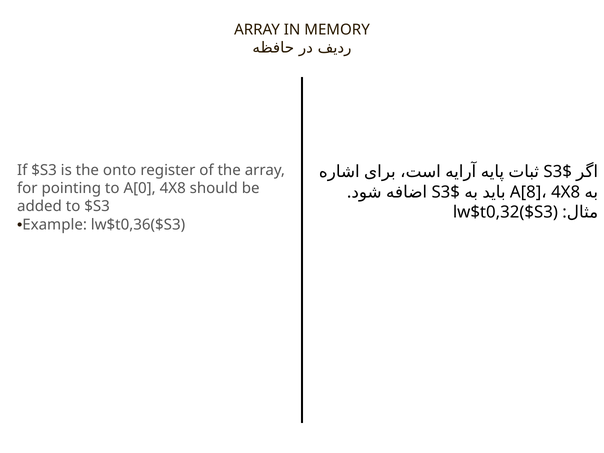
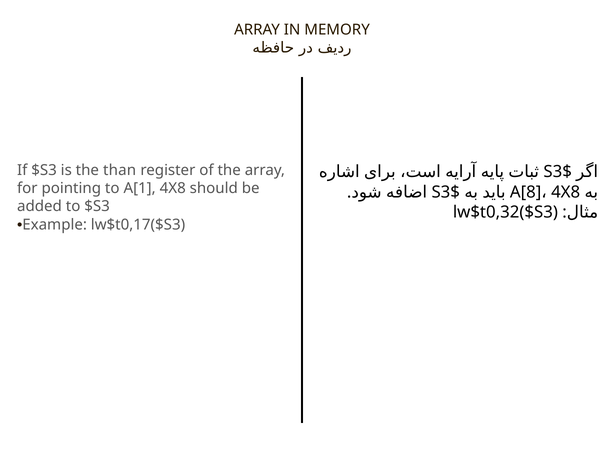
onto: onto -> than (120, 170)
A[0: A[0 -> A[1 (140, 188)
lw$t0,36($S3: lw$t0,36($S3 -> lw$t0,17($S3 (138, 225)
